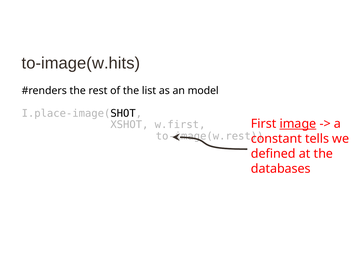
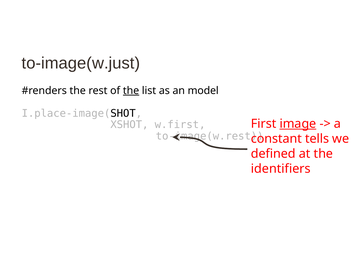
to-image(w.hits: to-image(w.hits -> to-image(w.just (81, 63)
the underline: none -> present (131, 90)
databases: databases -> identifiers (281, 169)
